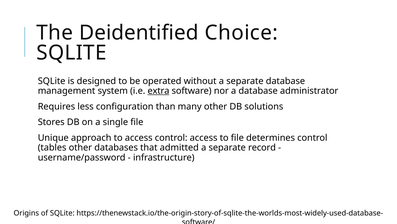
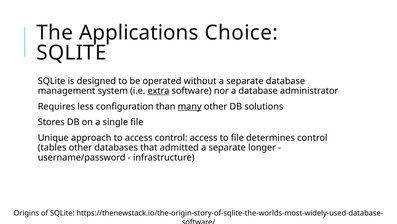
Deidentified: Deidentified -> Applications (139, 33)
many underline: none -> present (190, 106)
record: record -> longer (262, 147)
